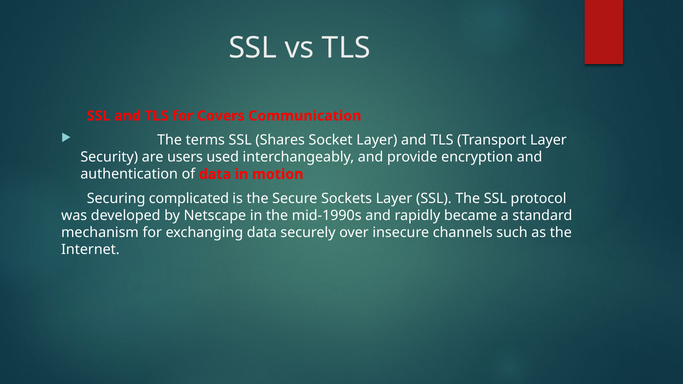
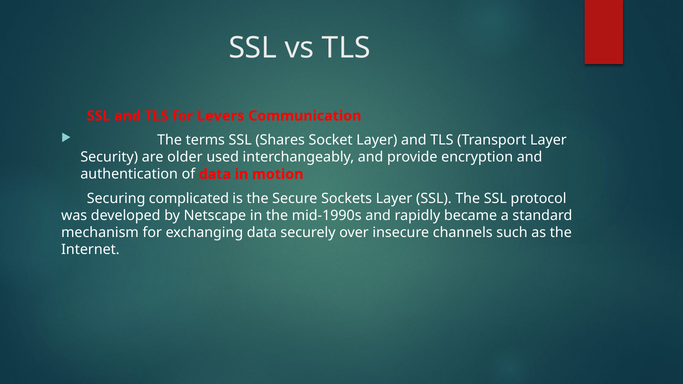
Covers: Covers -> Levers (221, 116)
users: users -> older (185, 157)
